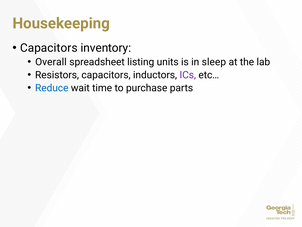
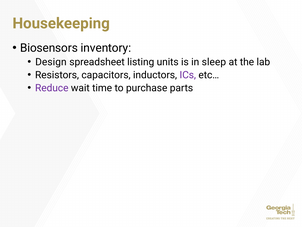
Capacitors: Capacitors -> Biosensors (49, 48)
Overall: Overall -> Design (51, 62)
Reduce colour: blue -> purple (52, 88)
